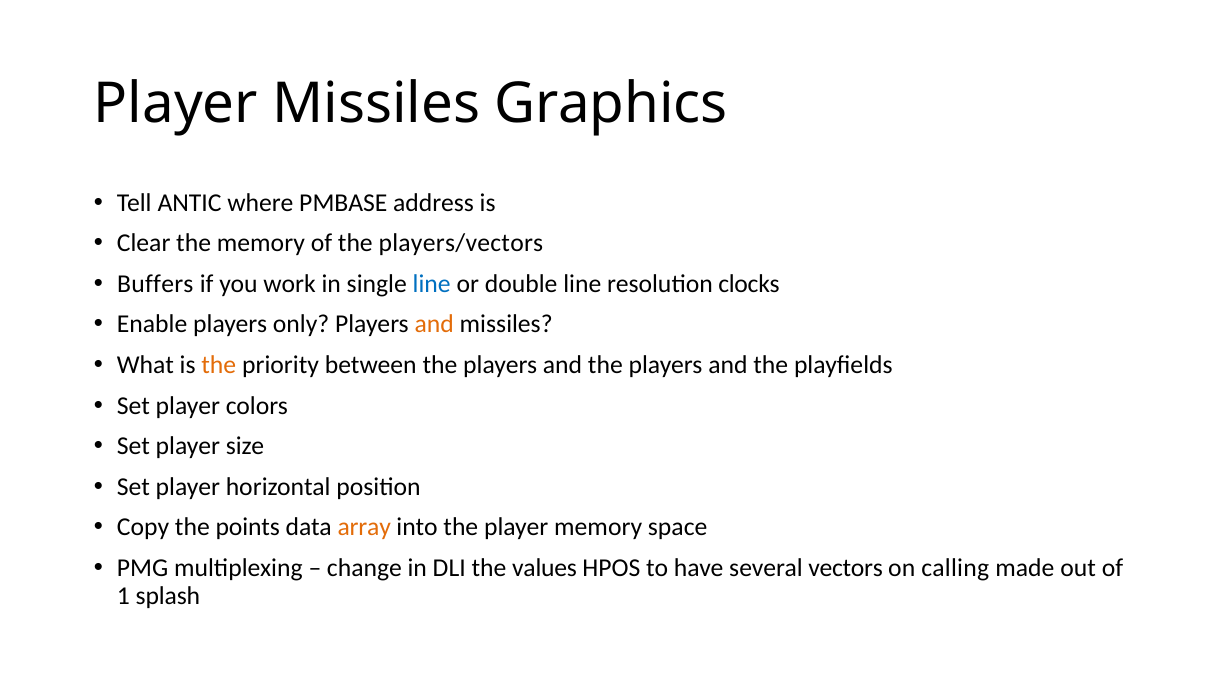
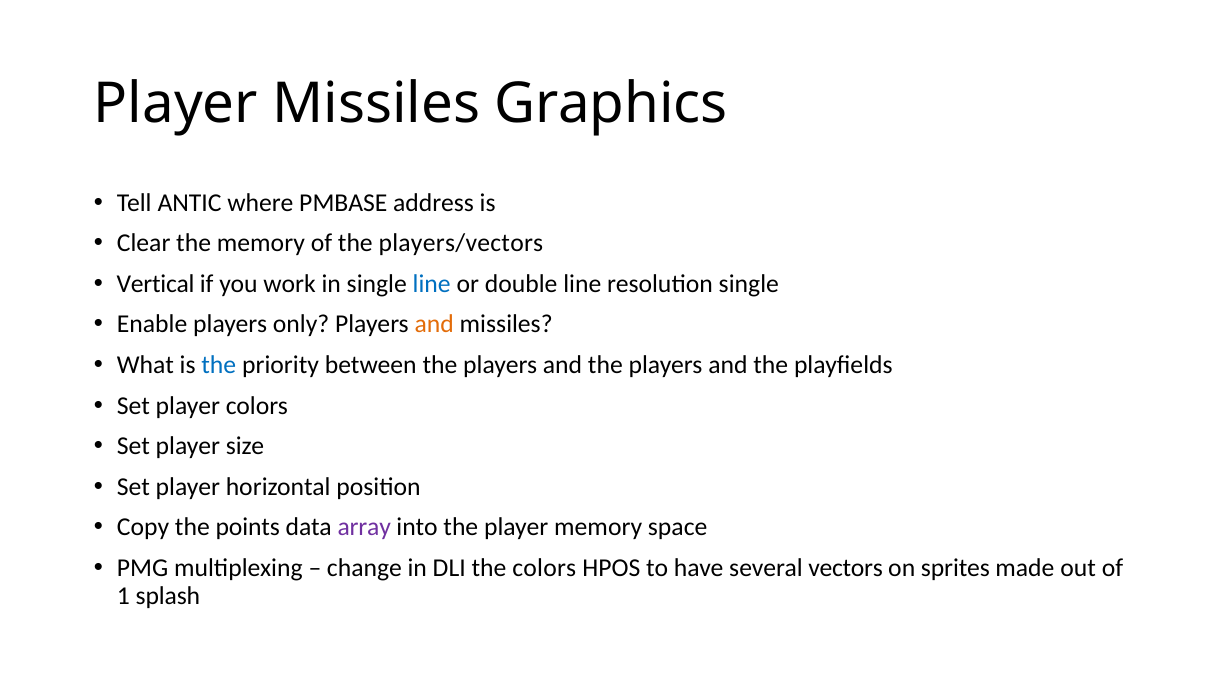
Buffers: Buffers -> Vertical (156, 284)
resolution clocks: clocks -> single (749, 284)
the colour: orange -> blue (219, 365)
array colour: orange -> purple (364, 527)
the values: values -> colors (544, 567)
calling: calling -> sprites (955, 567)
